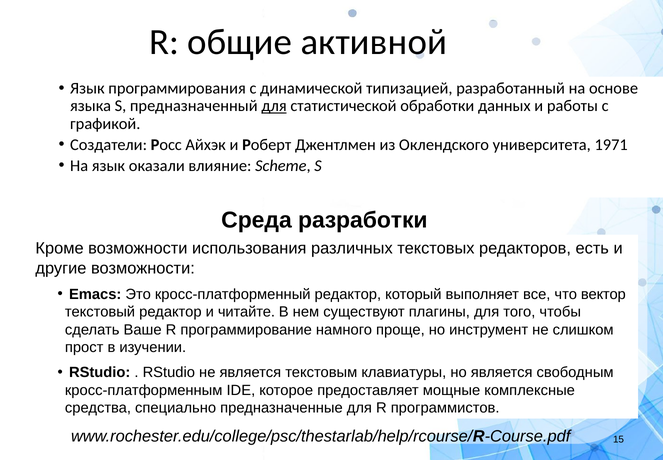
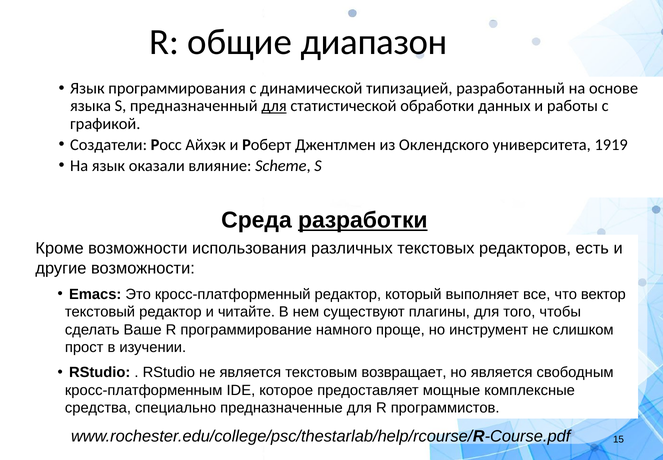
активной: активной -> диапазон (374, 42)
1971: 1971 -> 1919 (611, 145)
разработки underline: none -> present (363, 220)
клавиатуры: клавиатуры -> возвращает (404, 372)
